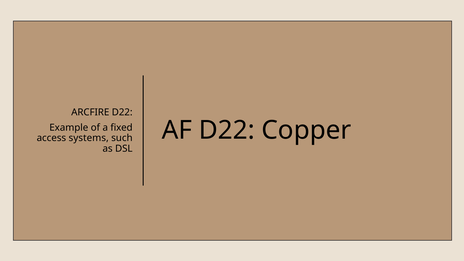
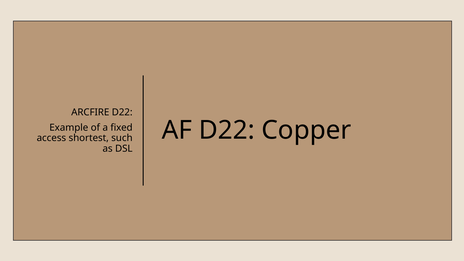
systems: systems -> shortest (89, 138)
